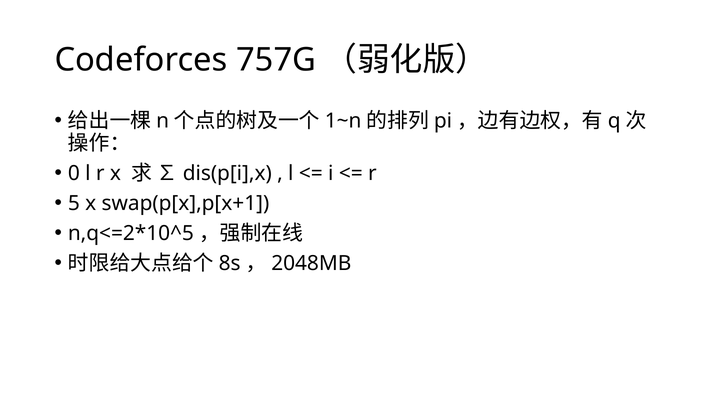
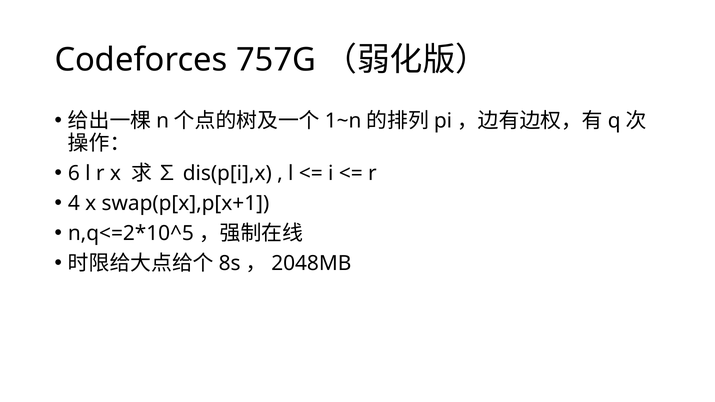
0: 0 -> 6 (74, 173)
5: 5 -> 4 (74, 203)
